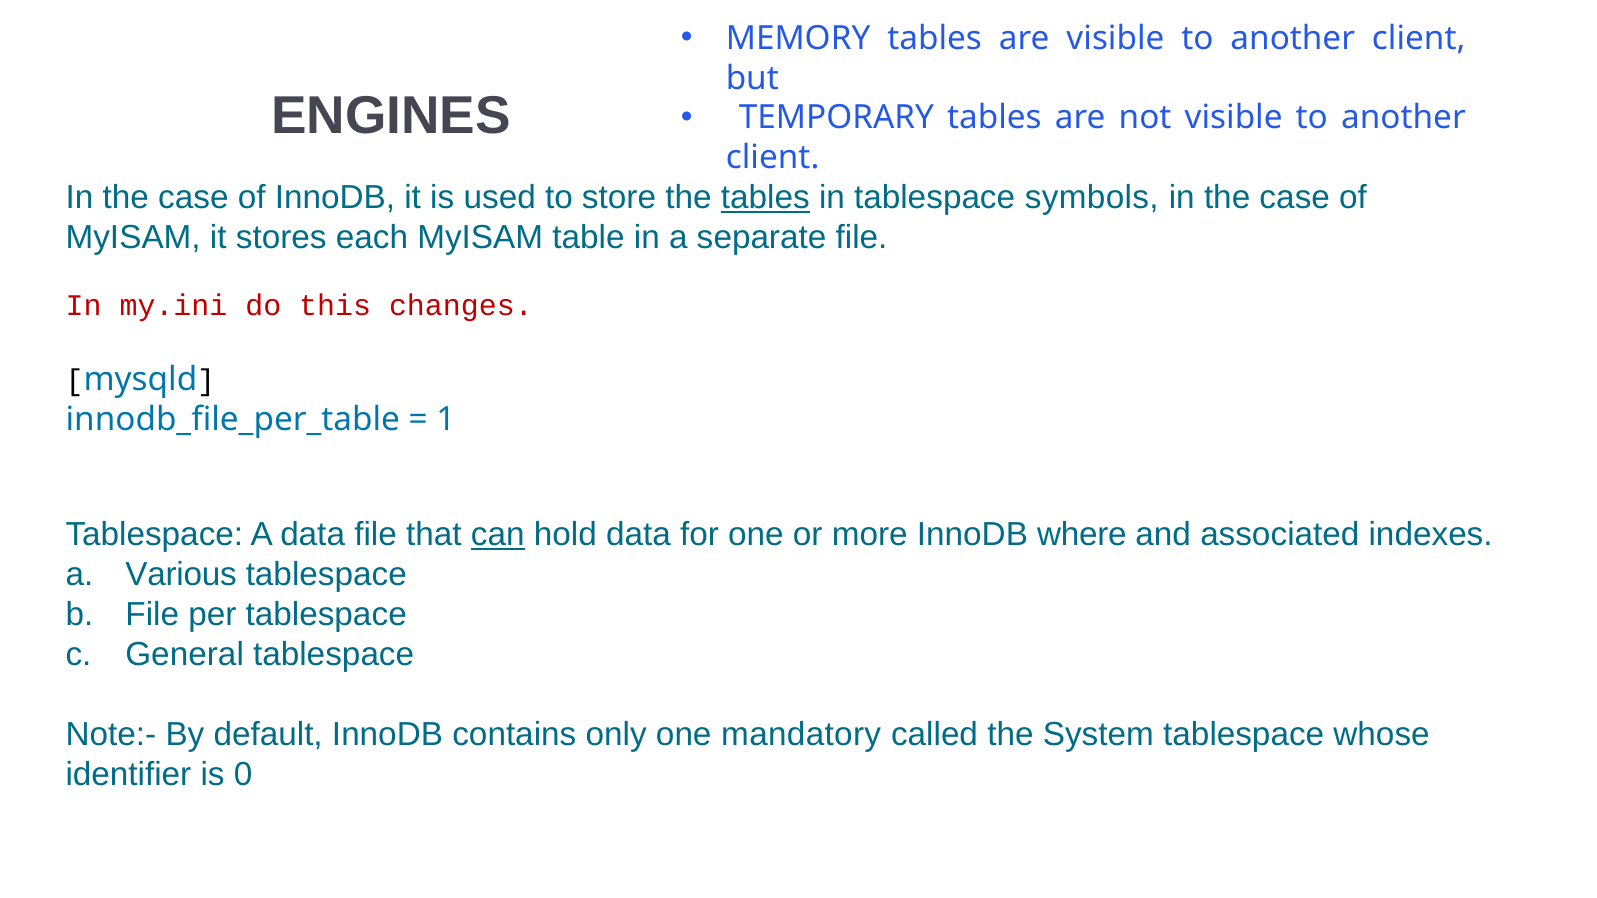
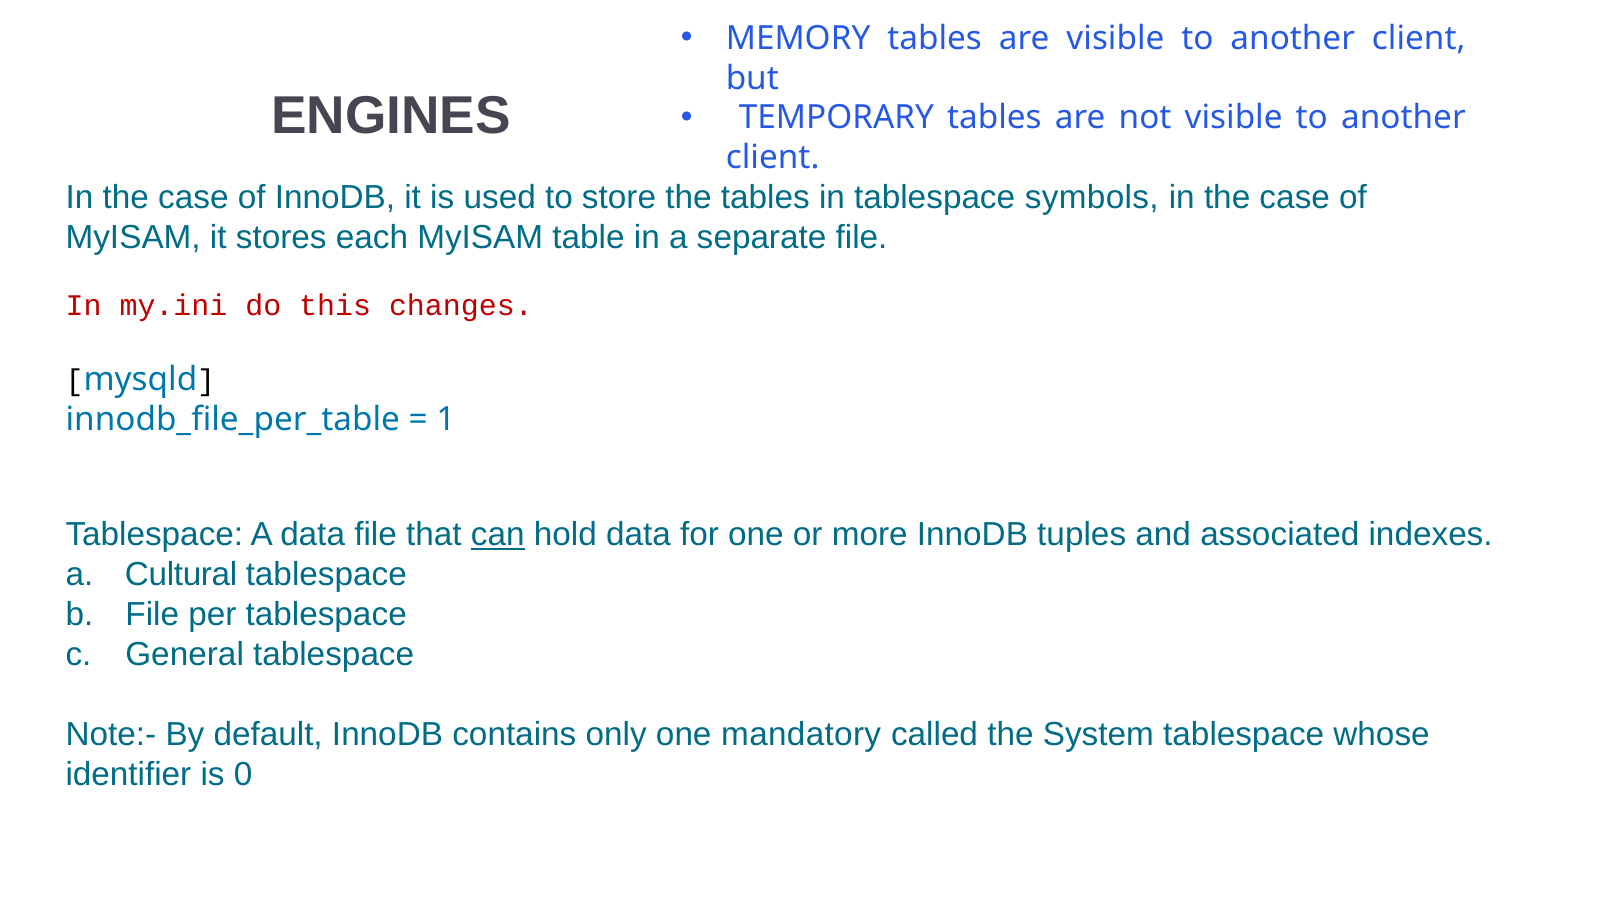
tables underline: present -> none (765, 198)
where: where -> tuples (1082, 535)
Various: Various -> Cultural (181, 575)
